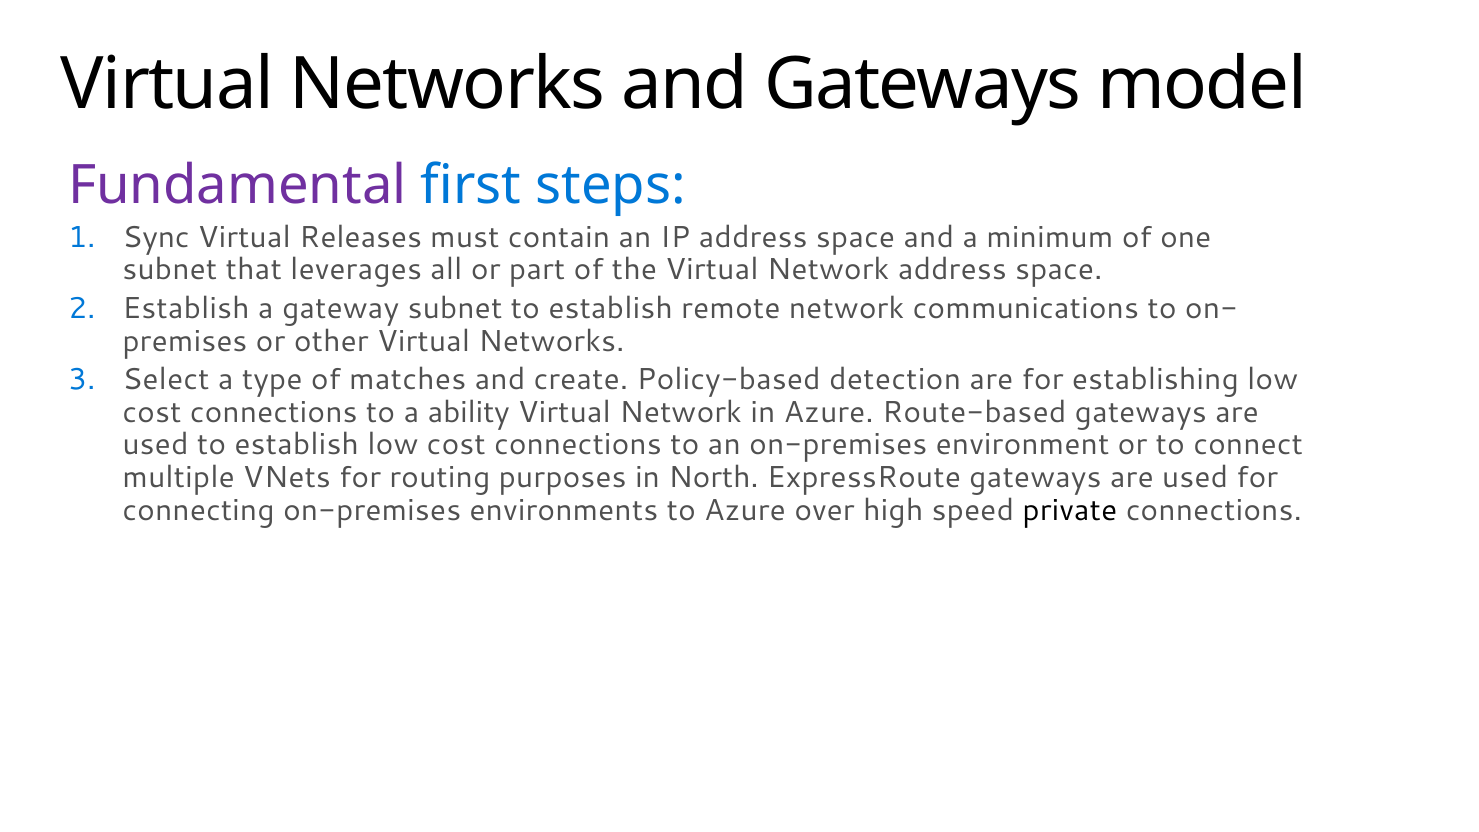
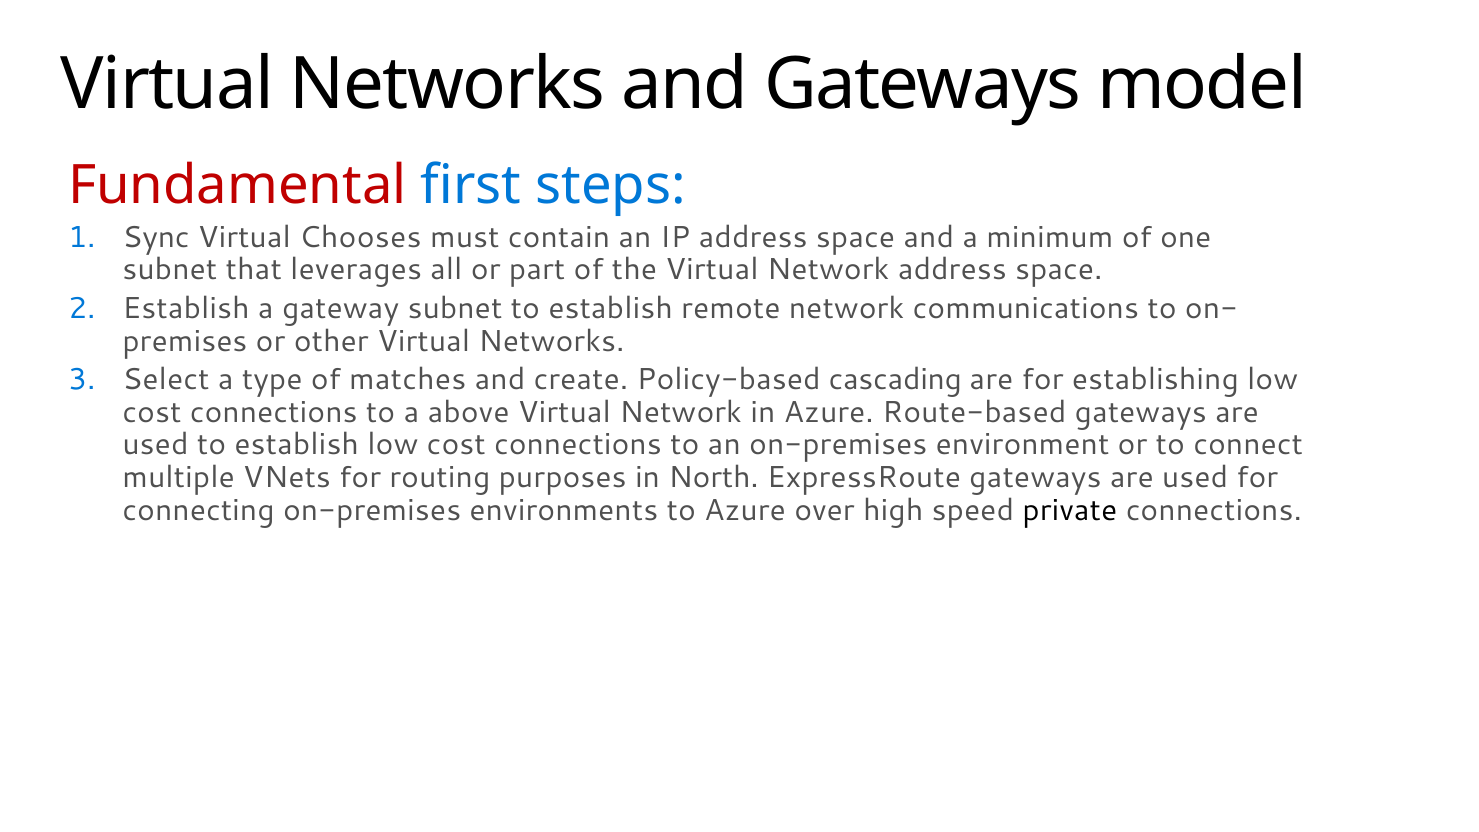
Fundamental colour: purple -> red (237, 185)
Releases: Releases -> Chooses (360, 237)
detection: detection -> cascading (895, 380)
ability: ability -> above (469, 412)
